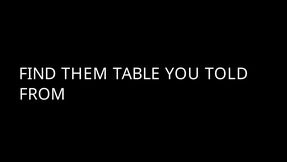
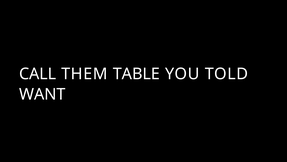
FIND: FIND -> CALL (38, 74)
FROM: FROM -> WANT (42, 94)
